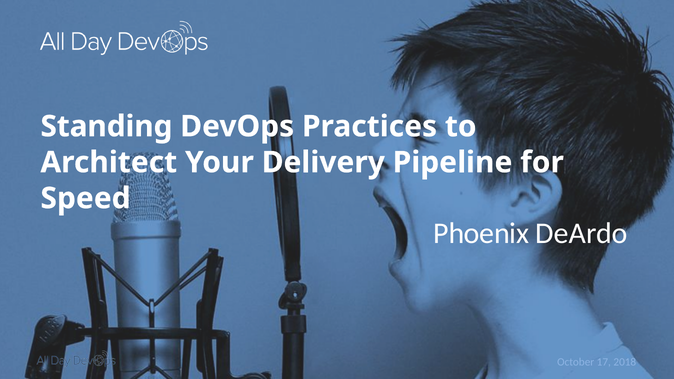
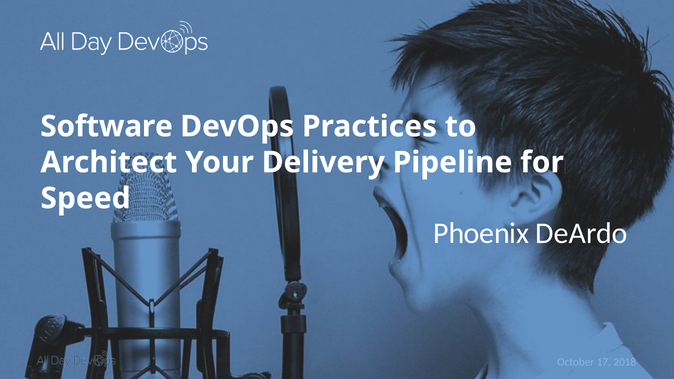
Standing: Standing -> Software (107, 127)
